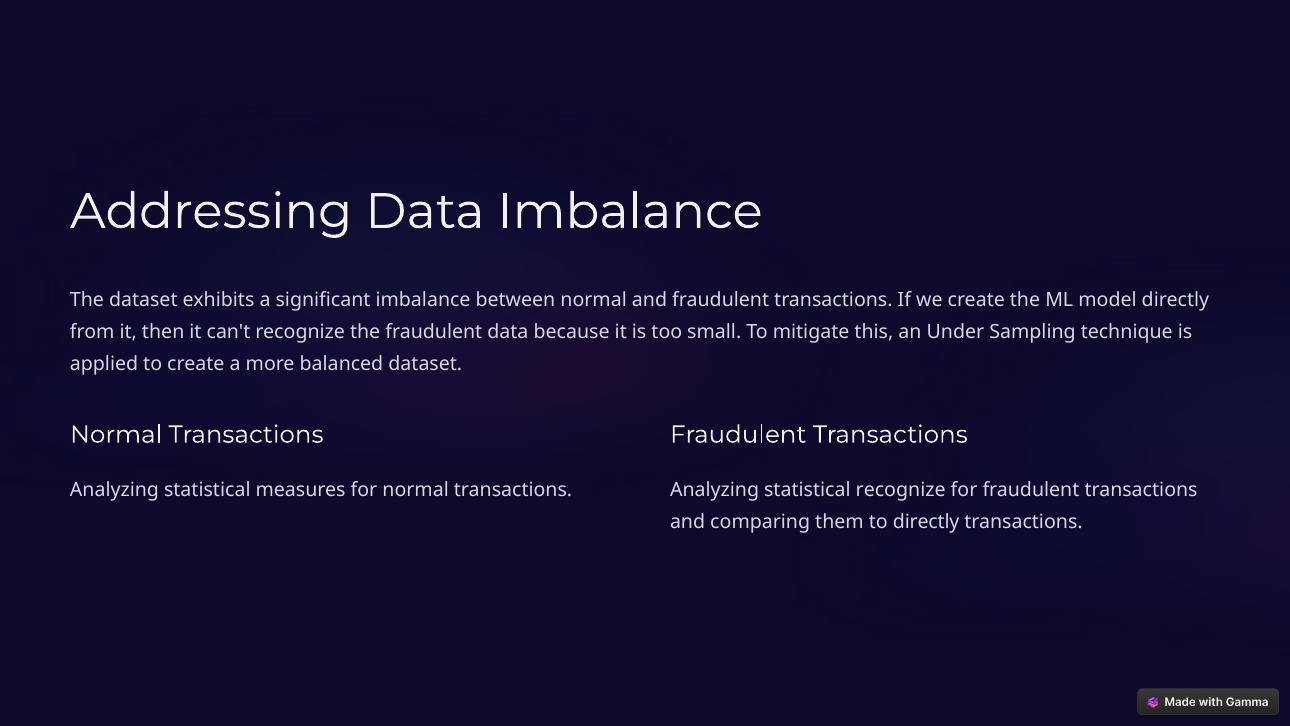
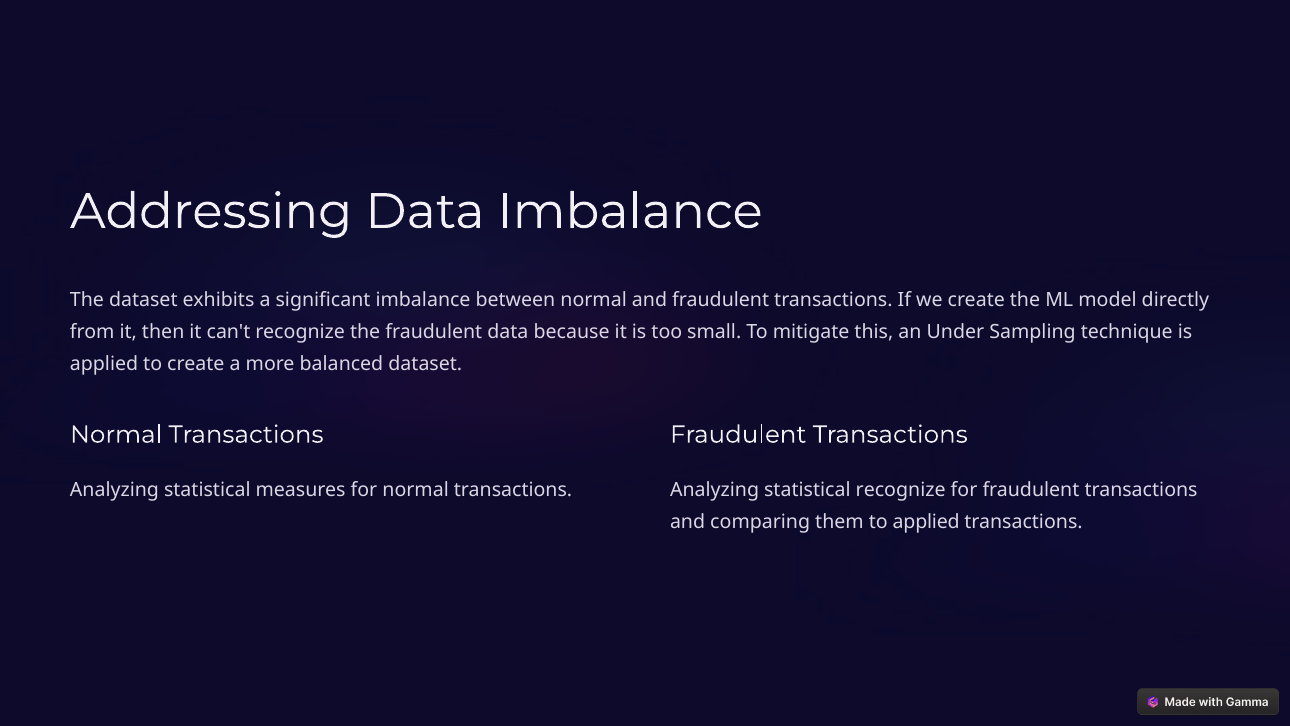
to directly: directly -> applied (926, 521)
